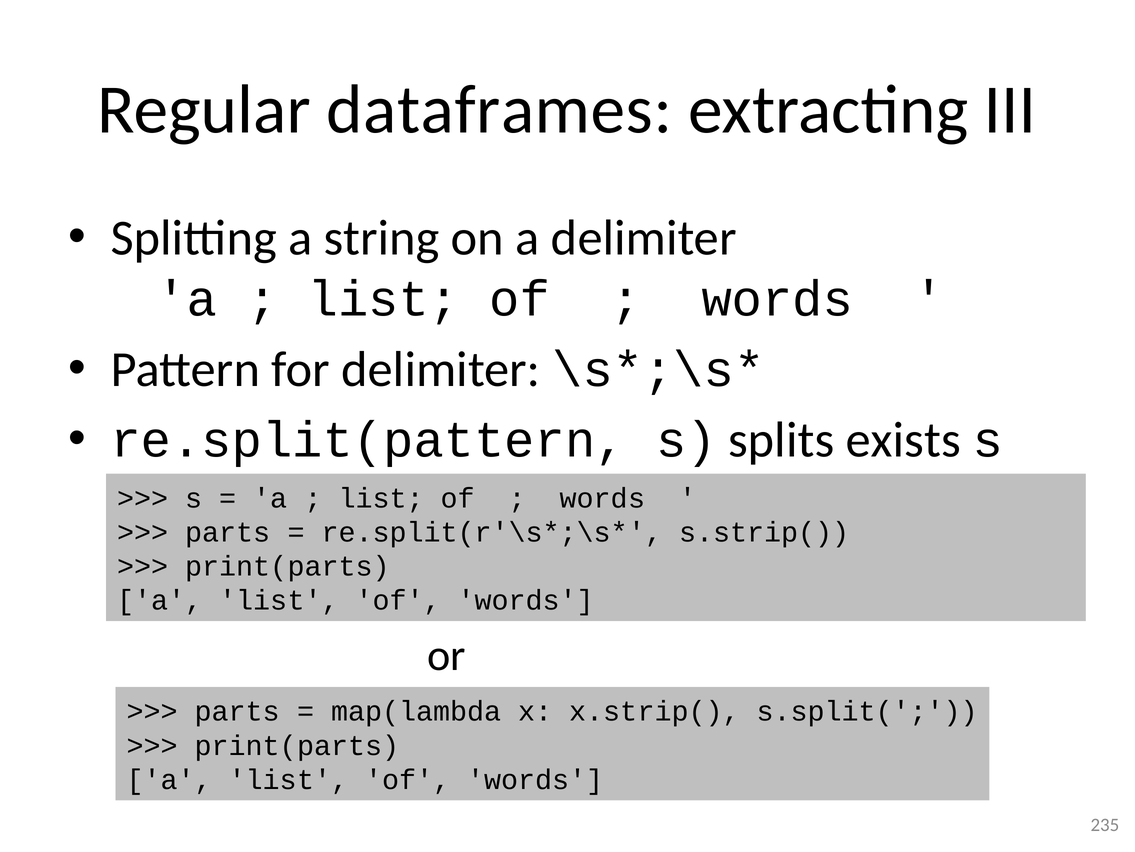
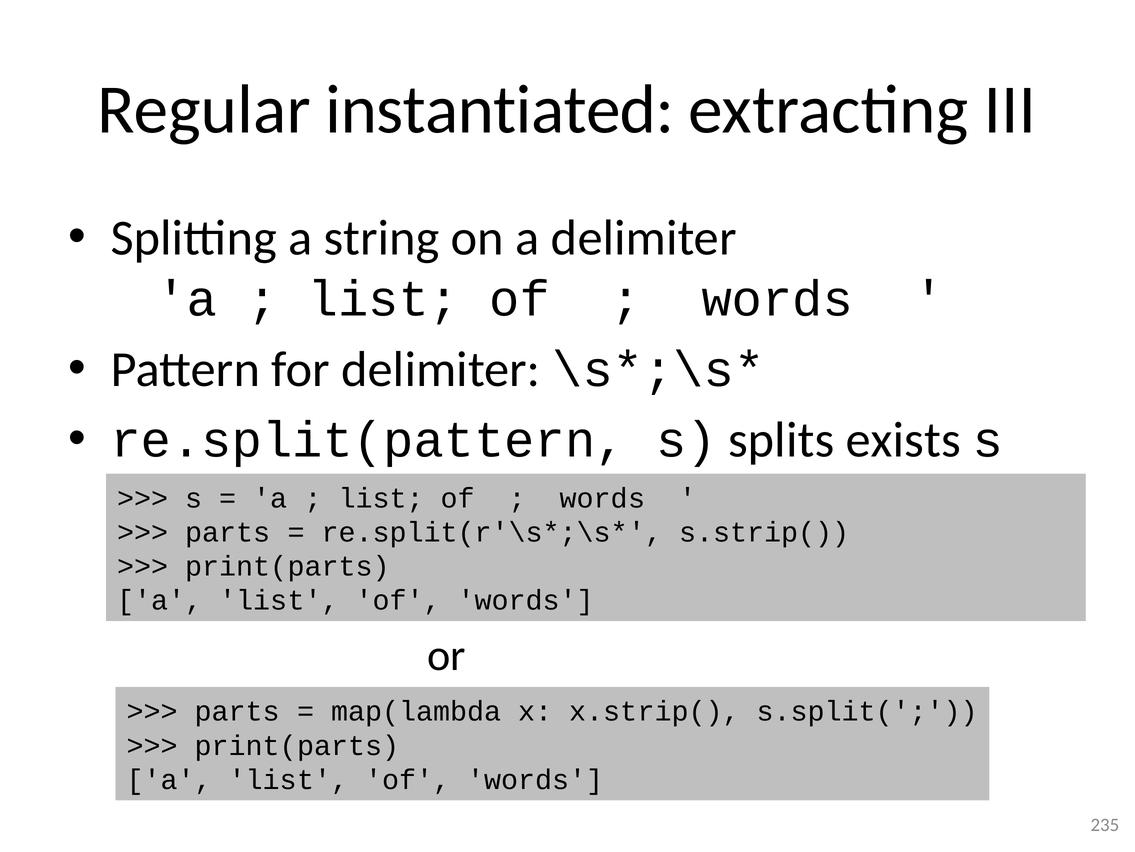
dataframes: dataframes -> instantiated (500, 110)
